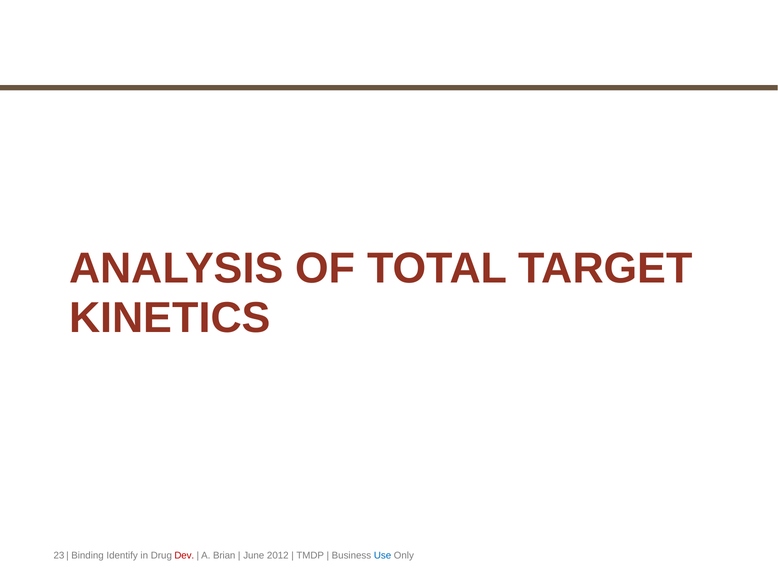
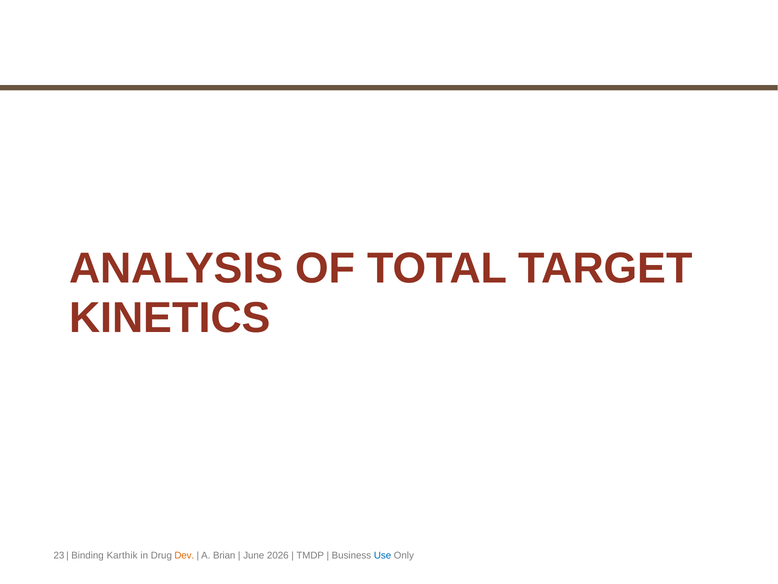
Identify: Identify -> Karthik (122, 555)
Dev colour: red -> orange (184, 555)
2012: 2012 -> 2026 (278, 555)
